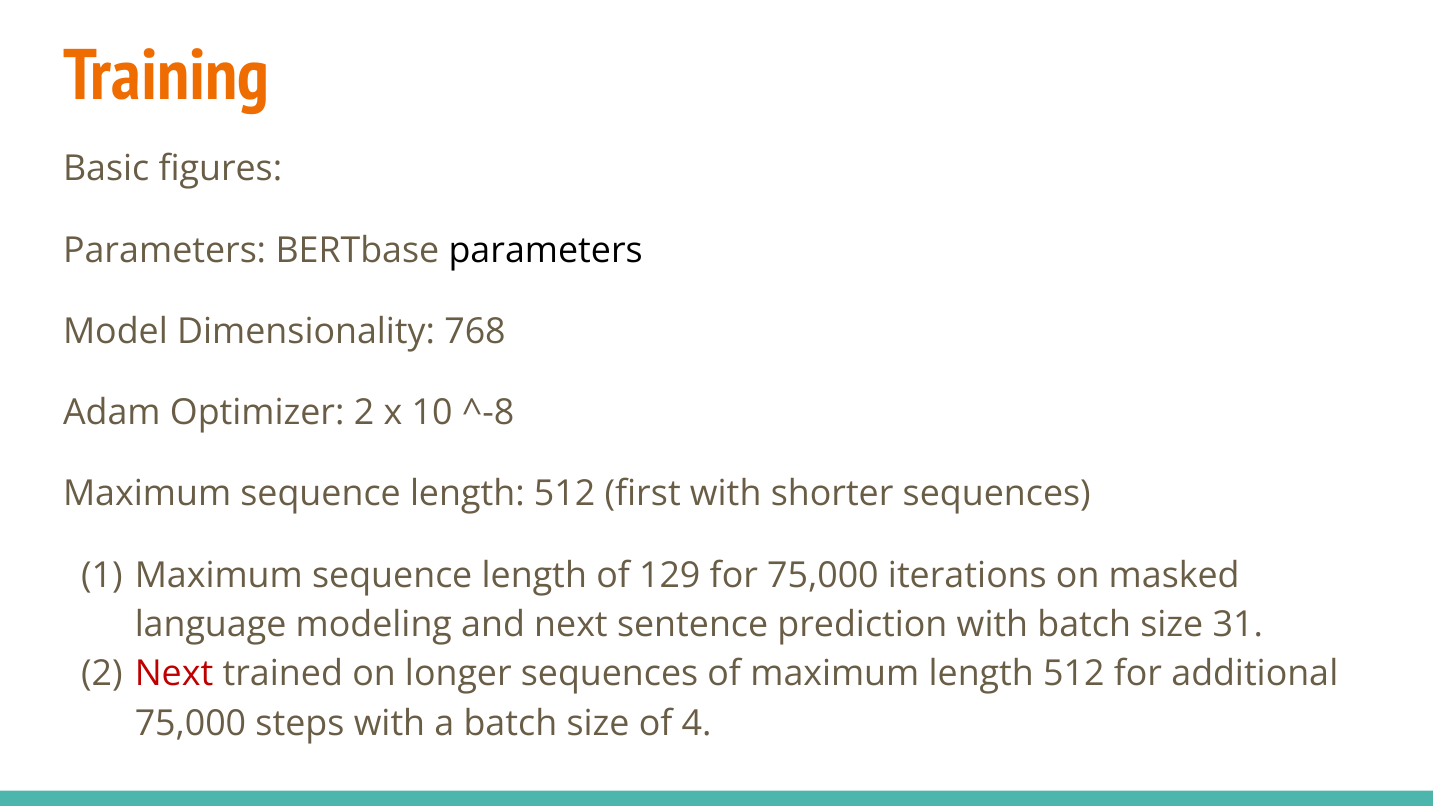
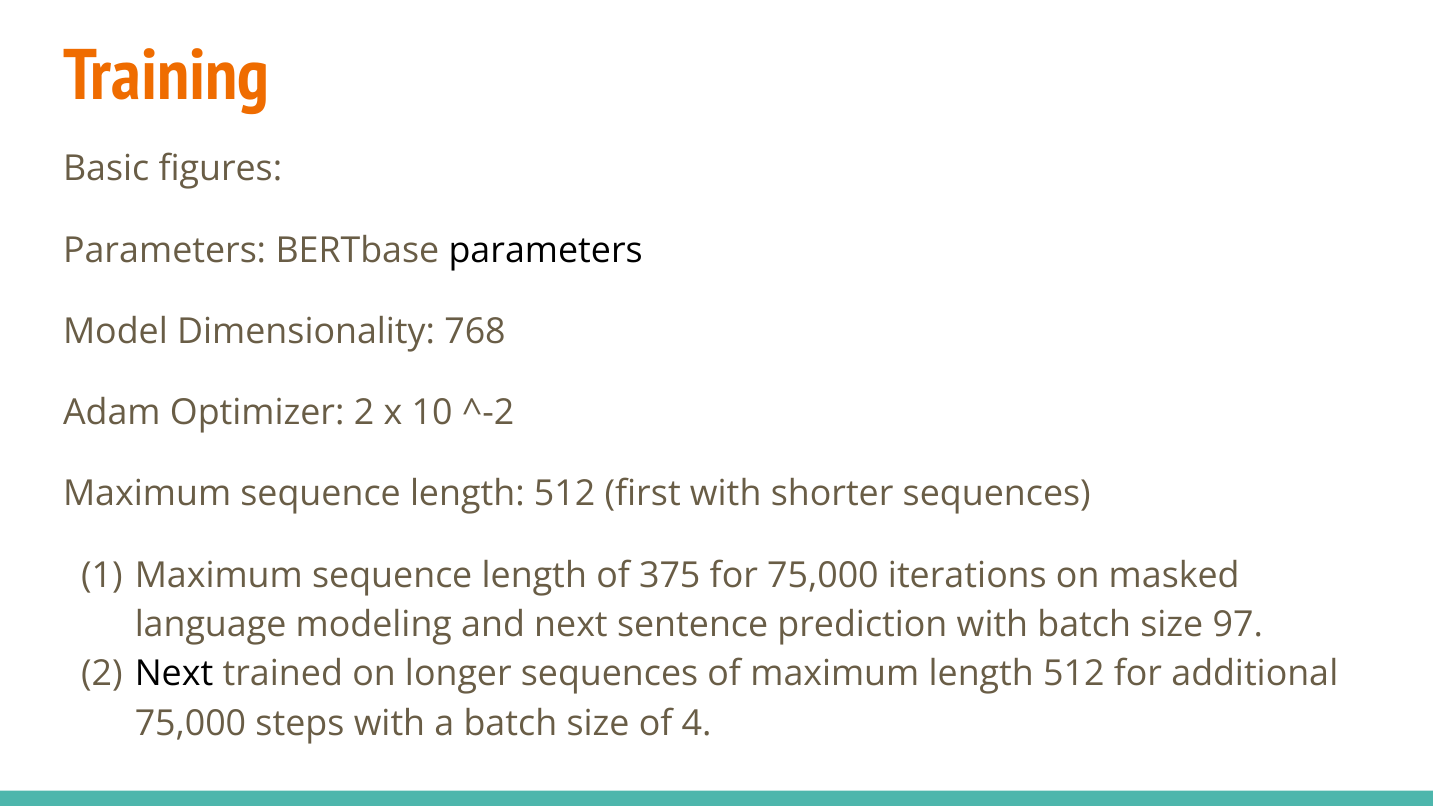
^-8: ^-8 -> ^-2 (488, 413)
129: 129 -> 375 (670, 575)
31: 31 -> 97 (1238, 625)
Next colour: red -> black (174, 674)
